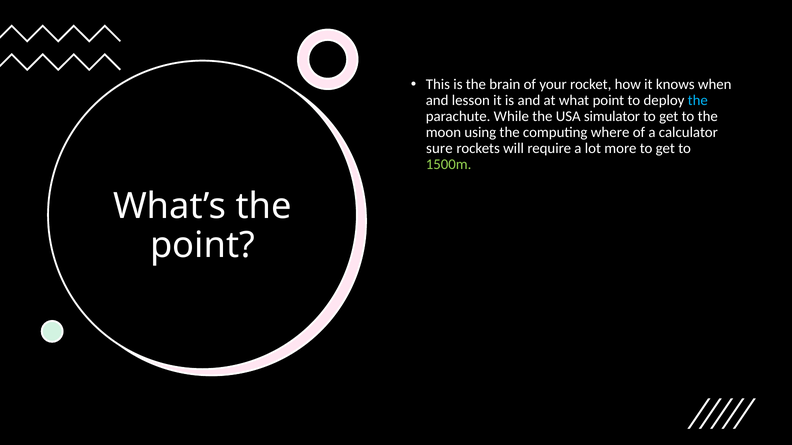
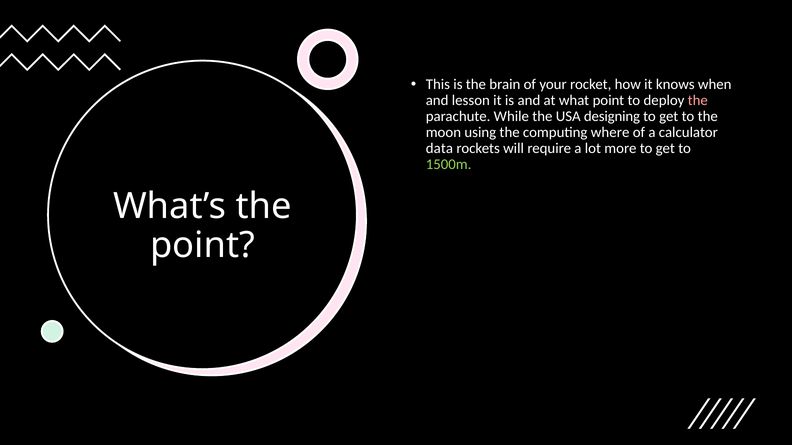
the colour: light blue -> pink (698, 100)
simulator: simulator -> designing (612, 116)
sure: sure -> data (439, 149)
